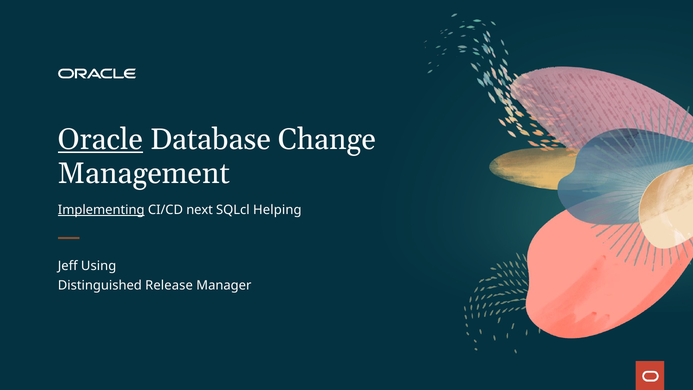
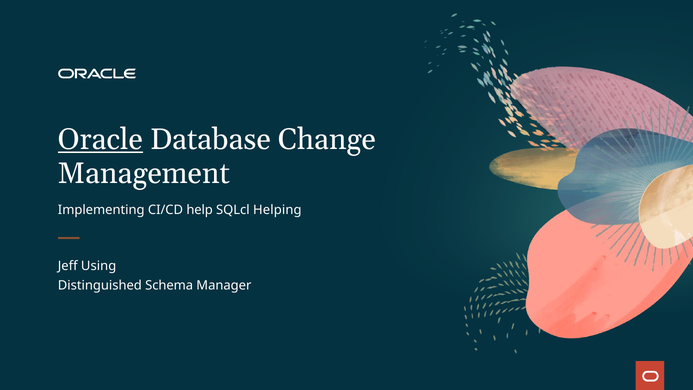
Implementing underline: present -> none (101, 210)
next: next -> help (200, 210)
Release: Release -> Schema (169, 285)
